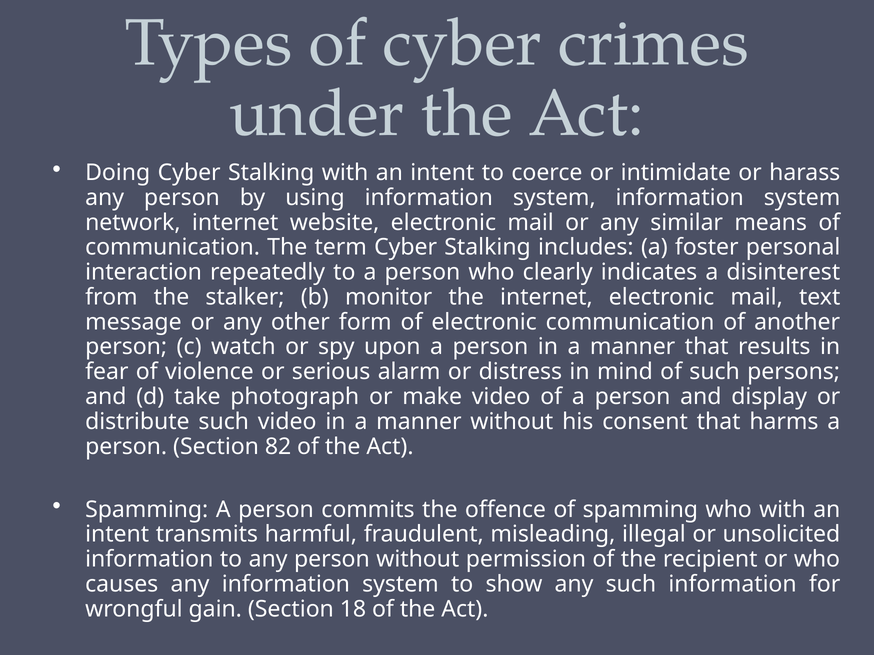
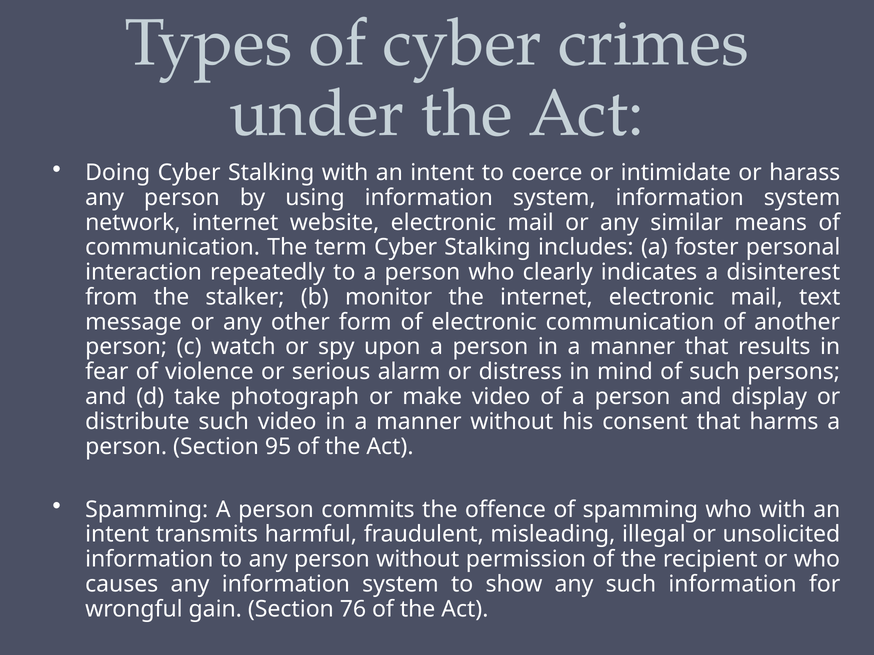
82: 82 -> 95 (278, 447)
18: 18 -> 76 (353, 609)
